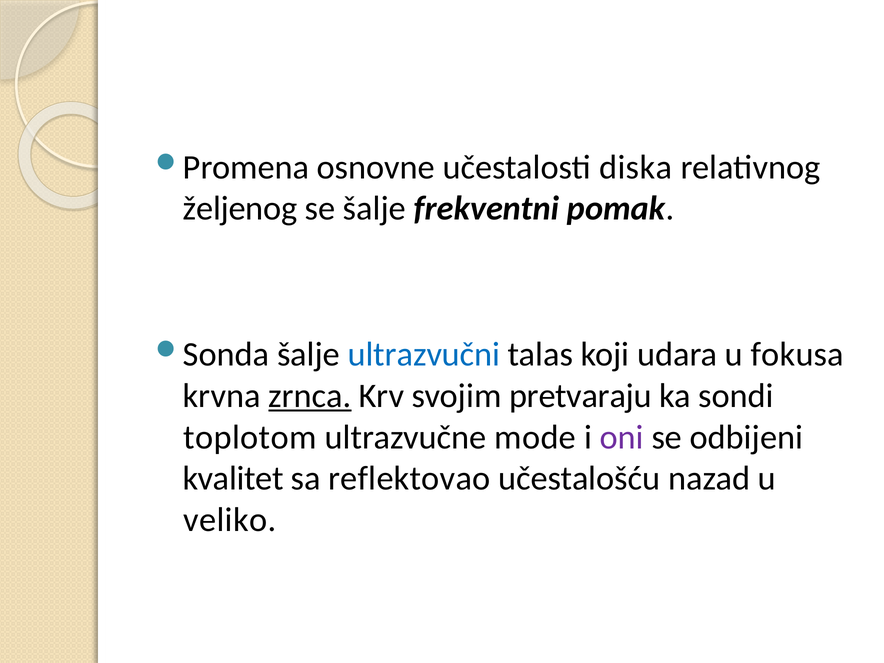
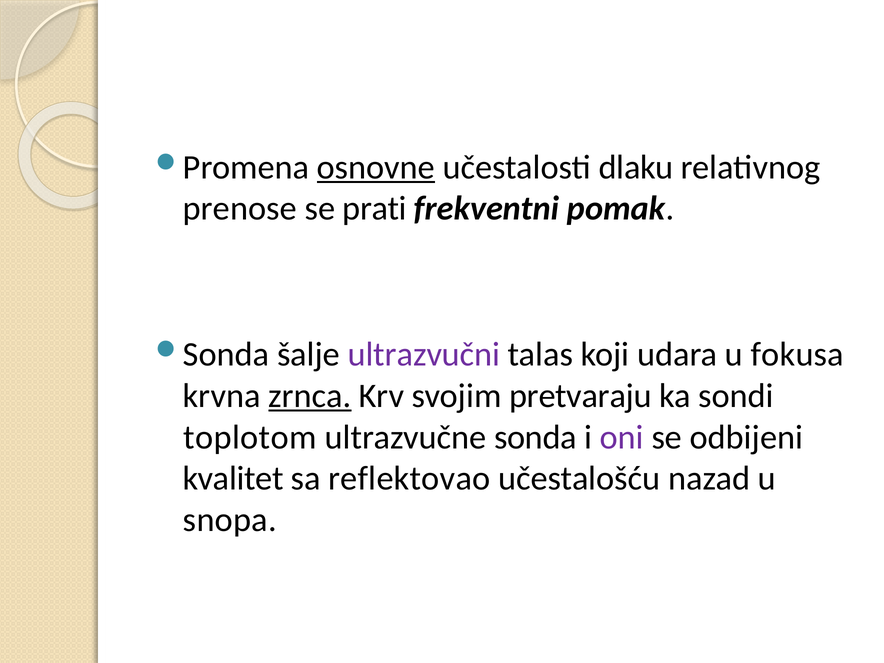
osnovne underline: none -> present (376, 167)
diska: diska -> dlaku (636, 167)
željenog: željenog -> prenose (240, 209)
se šalje: šalje -> prati (375, 209)
ultrazvučni colour: blue -> purple (424, 355)
mode: mode -> sonda (535, 437)
veliko: veliko -> snopa (230, 520)
